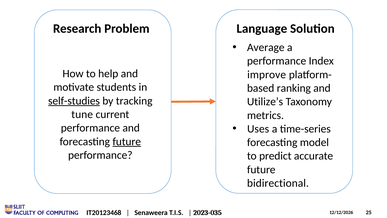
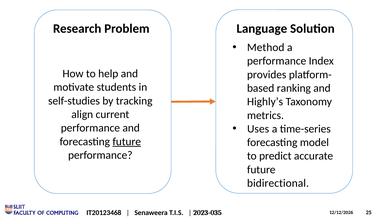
Average: Average -> Method (266, 47)
improve: improve -> provides (267, 74)
self-studies underline: present -> none (74, 101)
Utilize’s: Utilize’s -> Highly’s (265, 102)
tune: tune -> align (82, 114)
